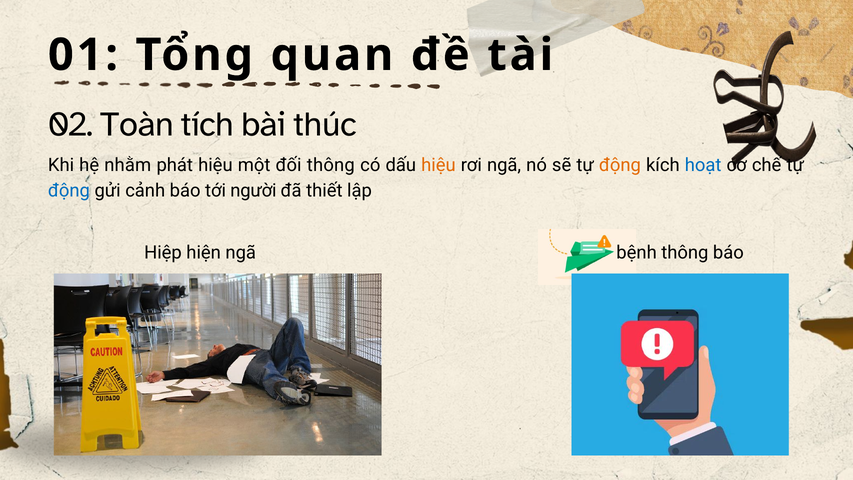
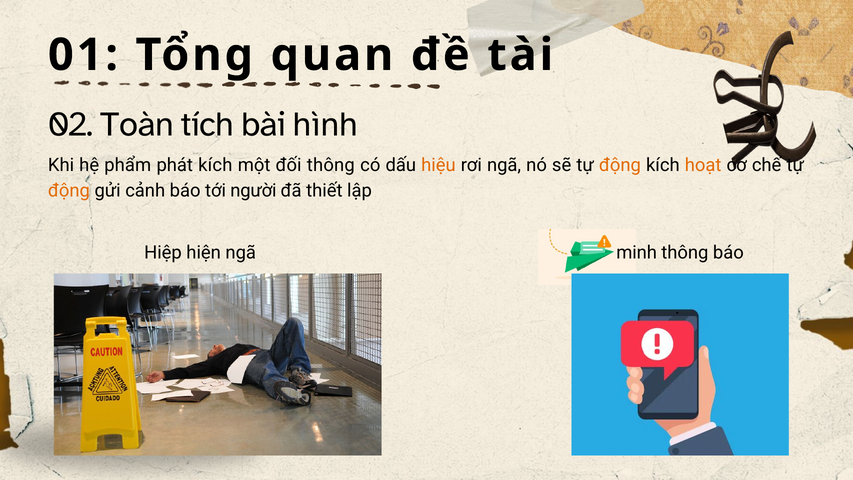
thúc: thúc -> hình (325, 124)
nhằm: nhằm -> phẩm (128, 165)
phát hiệu: hiệu -> kích (215, 165)
hoạt colour: blue -> orange (703, 165)
động colour: blue -> orange (69, 191)
bệnh: bệnh -> minh (637, 252)
